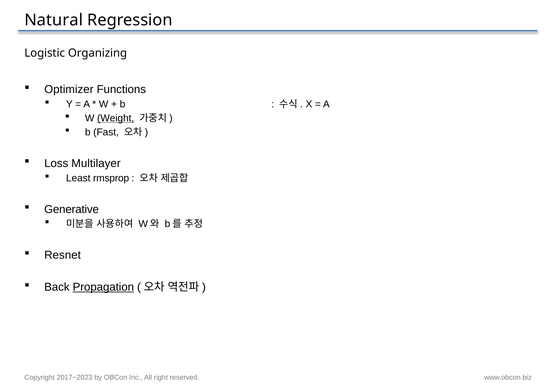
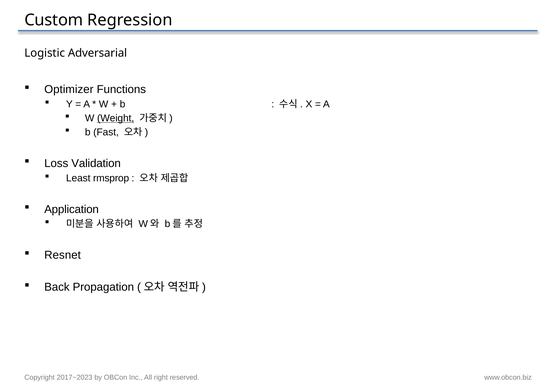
Natural: Natural -> Custom (54, 20)
Organizing: Organizing -> Adversarial (98, 53)
Multilayer: Multilayer -> Validation (96, 163)
Generative: Generative -> Application (72, 209)
Propagation underline: present -> none (103, 287)
